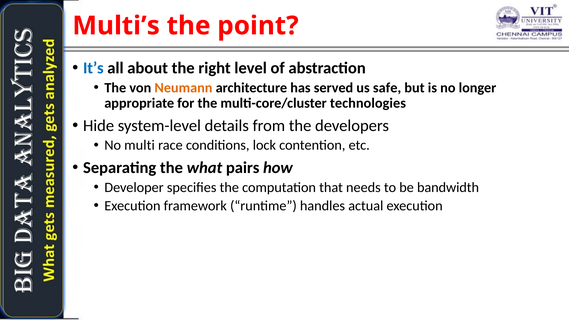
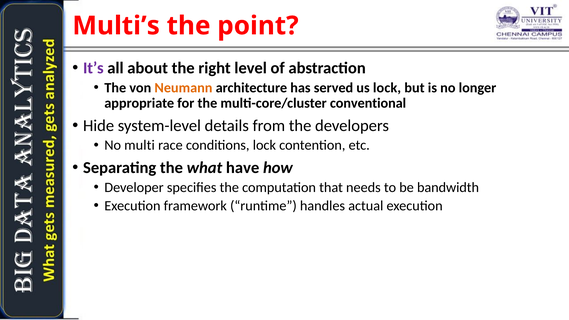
It’s colour: blue -> purple (93, 68)
us safe: safe -> lock (387, 88)
technologies: technologies -> conventional (368, 103)
pairs: pairs -> have (243, 168)
